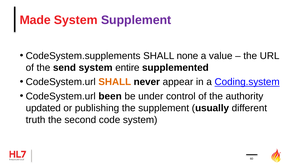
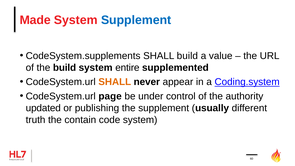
Supplement colour: purple -> blue (136, 20)
SHALL none: none -> build (187, 56)
the send: send -> build (65, 68)
been: been -> page (110, 96)
second: second -> contain (80, 120)
